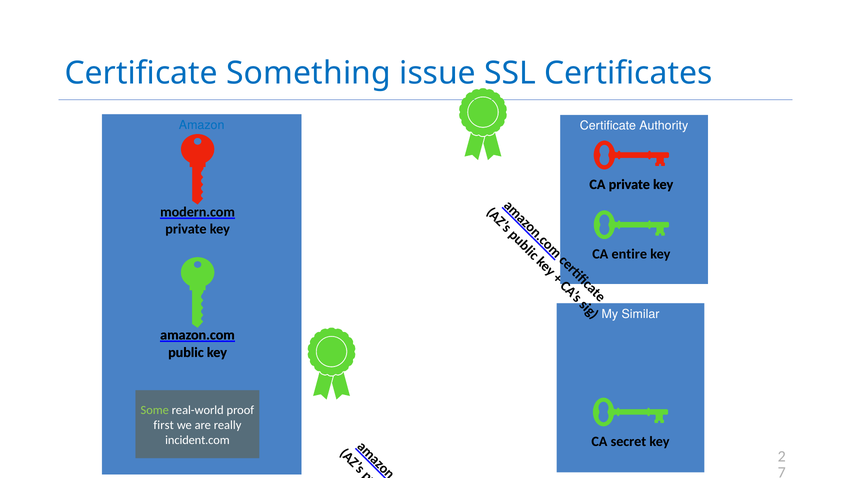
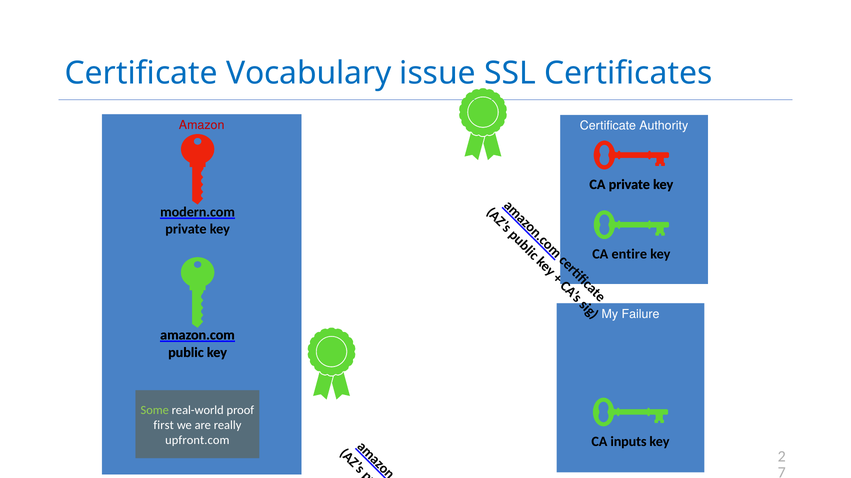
Something: Something -> Vocabulary (309, 73)
Amazon colour: blue -> red (202, 125)
Similar: Similar -> Failure (640, 314)
incident.com: incident.com -> upfront.com (197, 441)
secret: secret -> inputs (628, 442)
